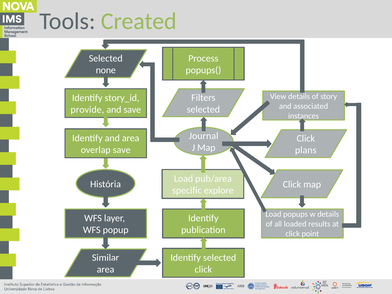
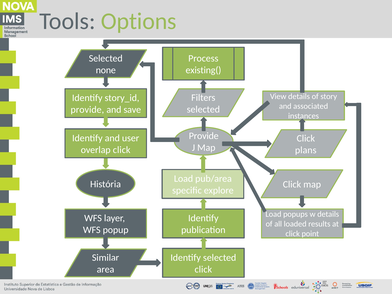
Created: Created -> Options (139, 21)
popups(: popups( -> existing( (203, 70)
Journal: Journal -> Provide (204, 136)
and area: area -> user (131, 138)
overlap save: save -> click (122, 150)
